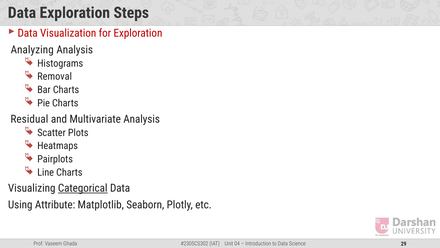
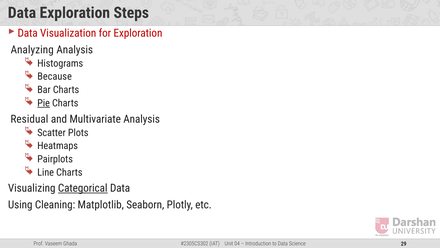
Removal: Removal -> Because (55, 76)
Pie underline: none -> present (44, 103)
Attribute: Attribute -> Cleaning (55, 204)
